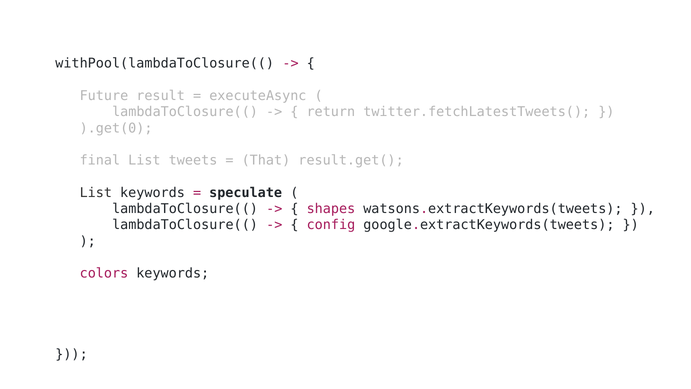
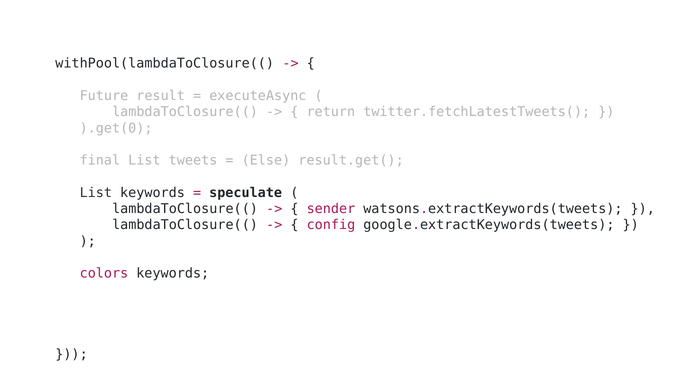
That: That -> Else (266, 160)
shapes: shapes -> sender (331, 209)
